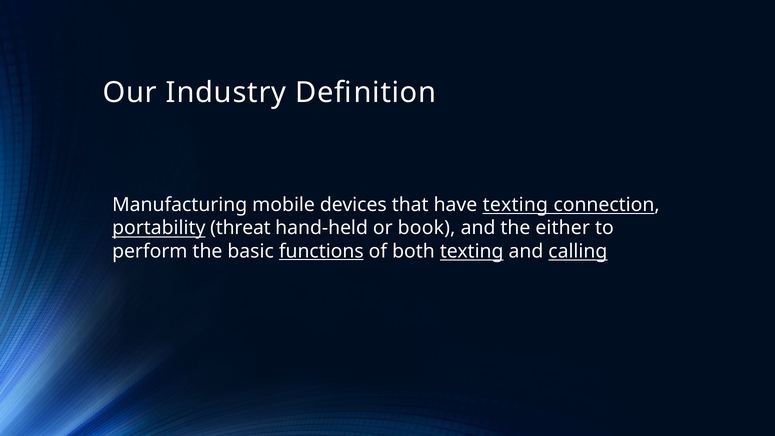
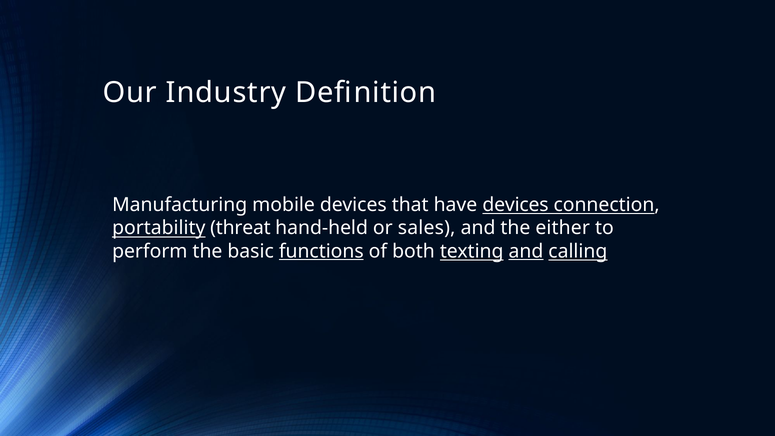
have texting: texting -> devices (516, 205)
book: book -> sales (427, 228)
and underline: none -> present (526, 251)
